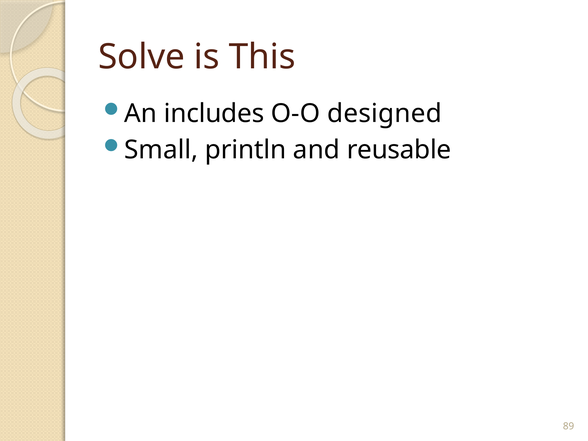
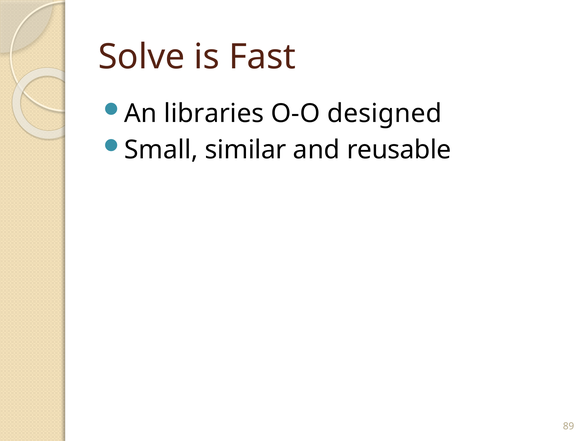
This: This -> Fast (262, 57)
includes: includes -> libraries (214, 114)
println: println -> similar (246, 150)
